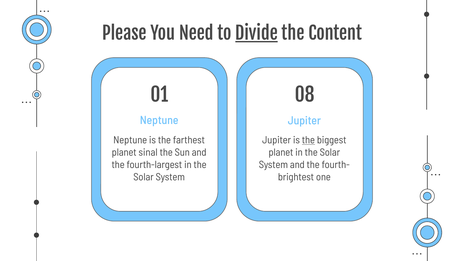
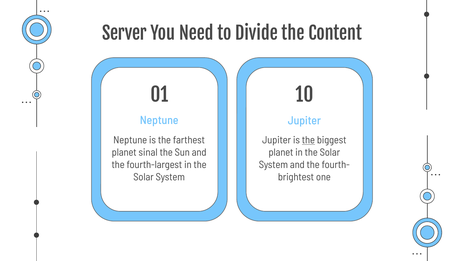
Please: Please -> Server (124, 34)
Divide underline: present -> none (257, 34)
08: 08 -> 10 (305, 96)
